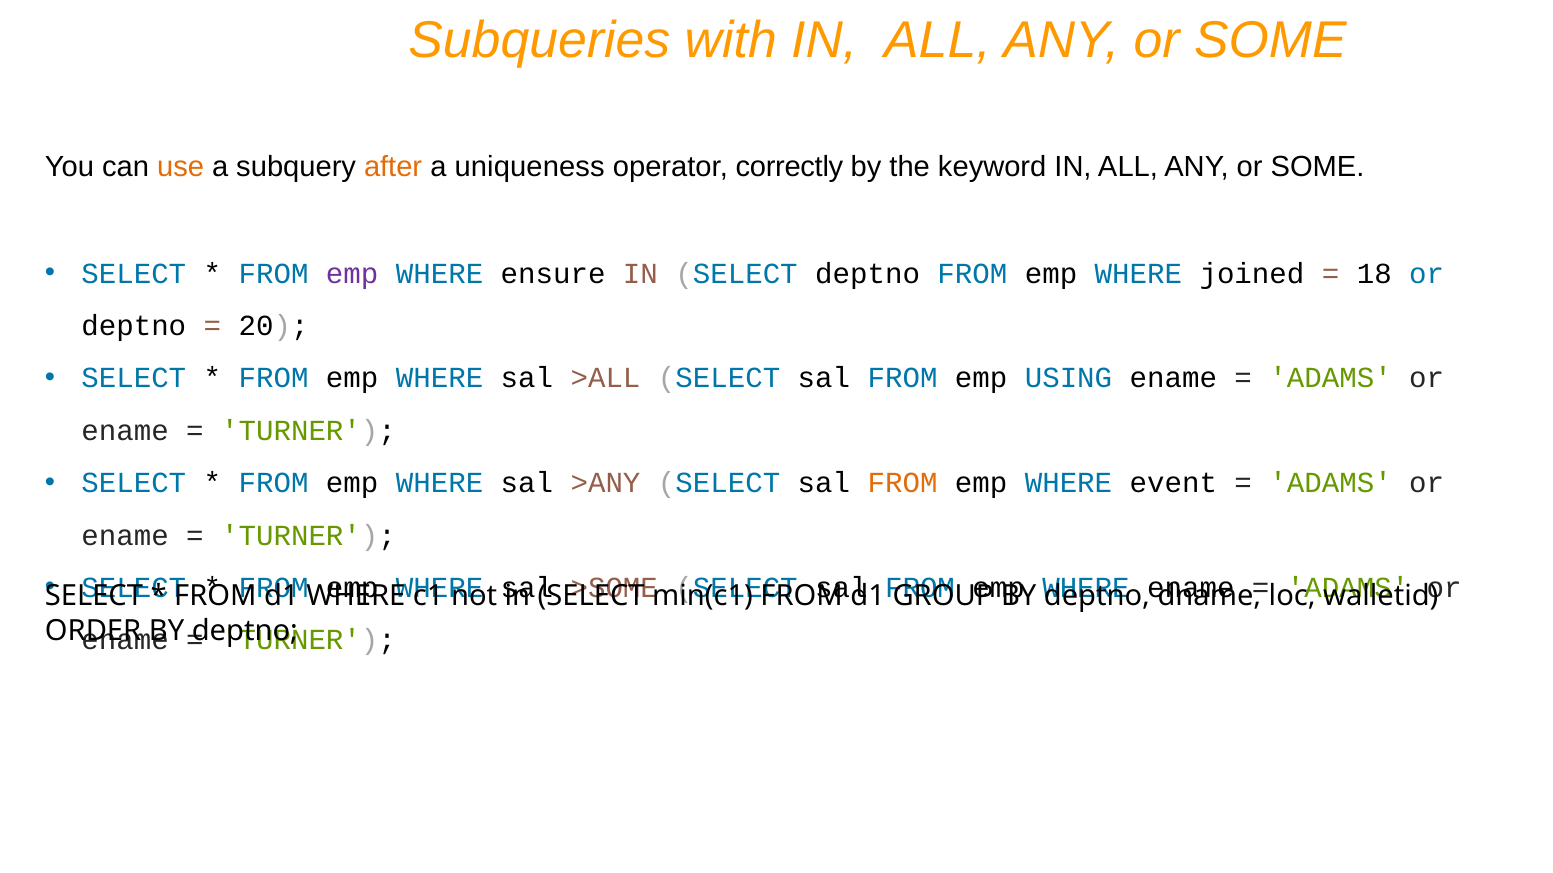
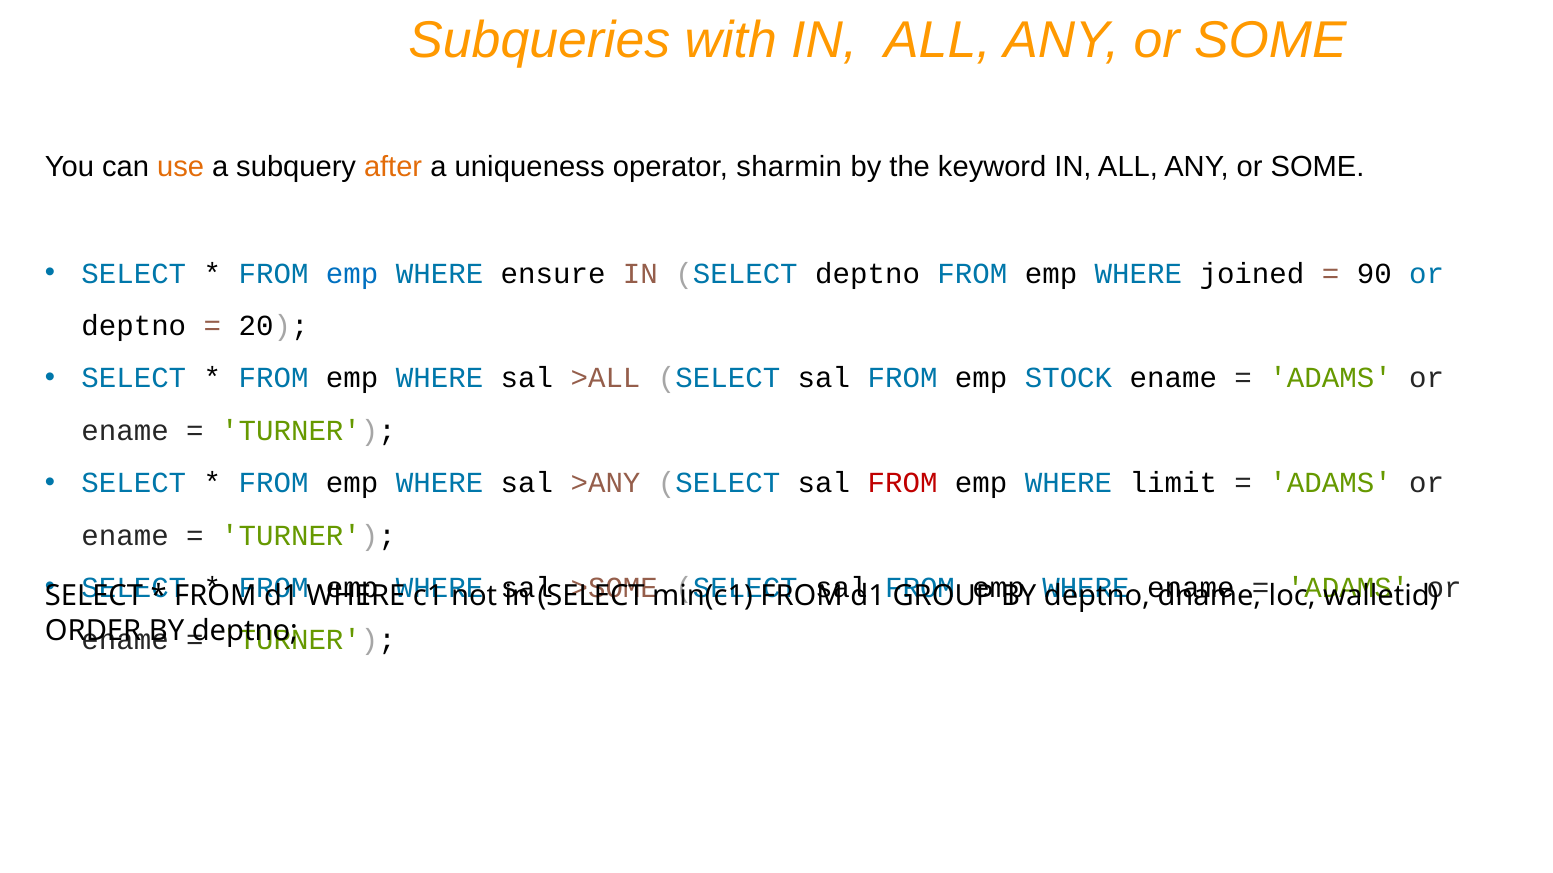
correctly: correctly -> sharmin (789, 167)
emp colour: purple -> blue (352, 274)
18: 18 -> 90 (1374, 274)
USING: USING -> STOCK (1069, 379)
FROM colour: orange -> red (903, 483)
event: event -> limit (1173, 483)
